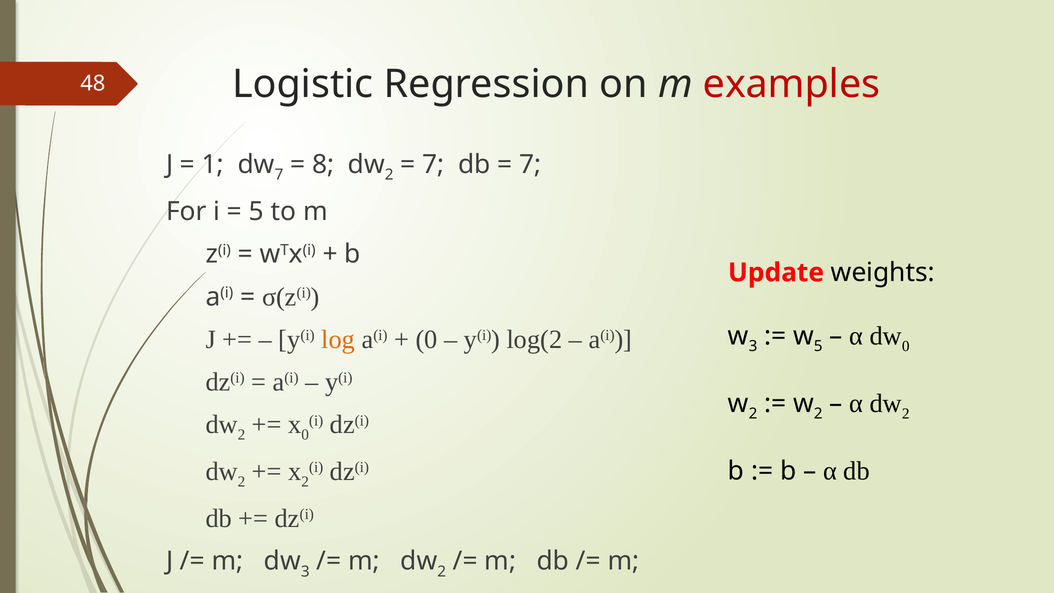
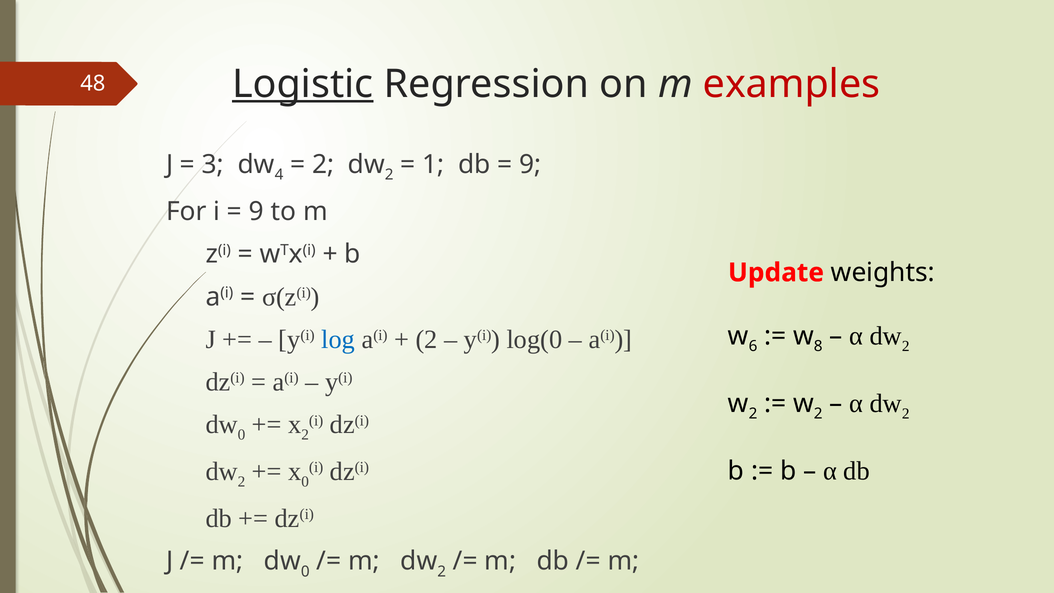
Logistic underline: none -> present (303, 84)
1: 1 -> 3 (213, 165)
7: 7 -> 4 (279, 175)
8: 8 -> 2 (323, 165)
7: 7 -> 1 (433, 165)
7: 7 -> 9 (530, 165)
5: 5 -> 9 (256, 212)
log colour: orange -> blue (338, 339)
0: 0 -> 2 (426, 339)
log(2: log(2 -> log(0 (534, 339)
3: 3 -> 6 (753, 346)
5: 5 -> 8 (818, 346)
0: 0 -> 2 (906, 346)
2: 2 -> 0 (241, 435)
0: 0 -> 2 (305, 435)
2: 2 -> 0 (305, 482)
3: 3 -> 0 (305, 571)
